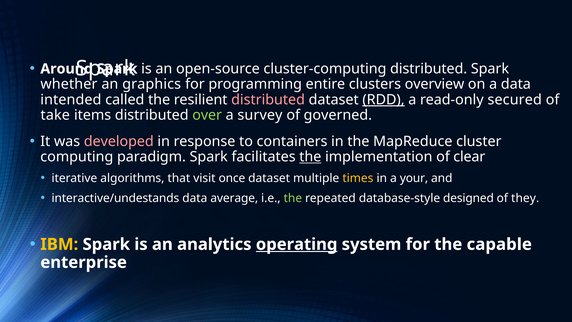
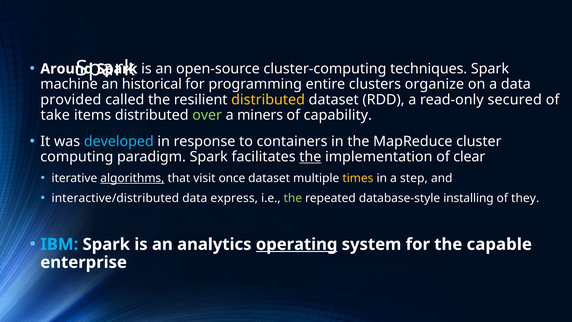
cluster-computing distributed: distributed -> techniques (429, 69)
whether: whether -> machine (69, 84)
graphics: graphics -> historical (152, 84)
overview: overview -> organize (434, 84)
intended: intended -> provided (71, 100)
distributed colour: pink -> yellow (268, 100)
RDD underline: present -> none (384, 100)
survey: survey -> miners (260, 115)
governed: governed -> capability (338, 115)
developed colour: pink -> light blue (119, 141)
algorithms underline: none -> present (132, 178)
your: your -> step (414, 178)
interactive/undestands: interactive/undestands -> interactive/distributed (115, 198)
average: average -> express (234, 198)
designed: designed -> installing (468, 198)
IBM colour: yellow -> light blue (59, 244)
